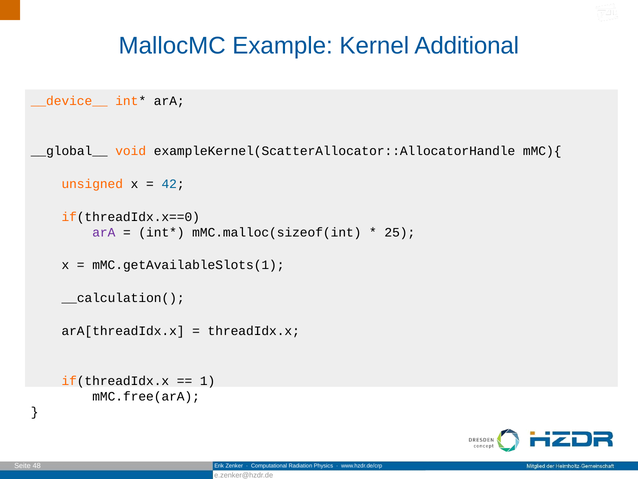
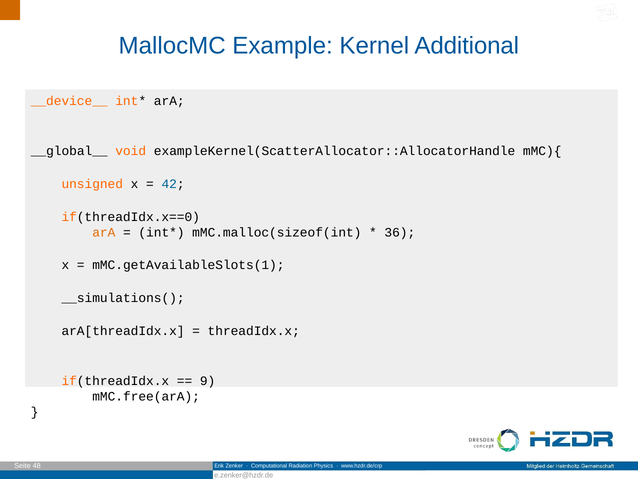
arA colour: purple -> orange (104, 232)
25: 25 -> 36 (400, 232)
__calculation(: __calculation( -> __simulations( (123, 298)
1: 1 -> 9 (208, 381)
